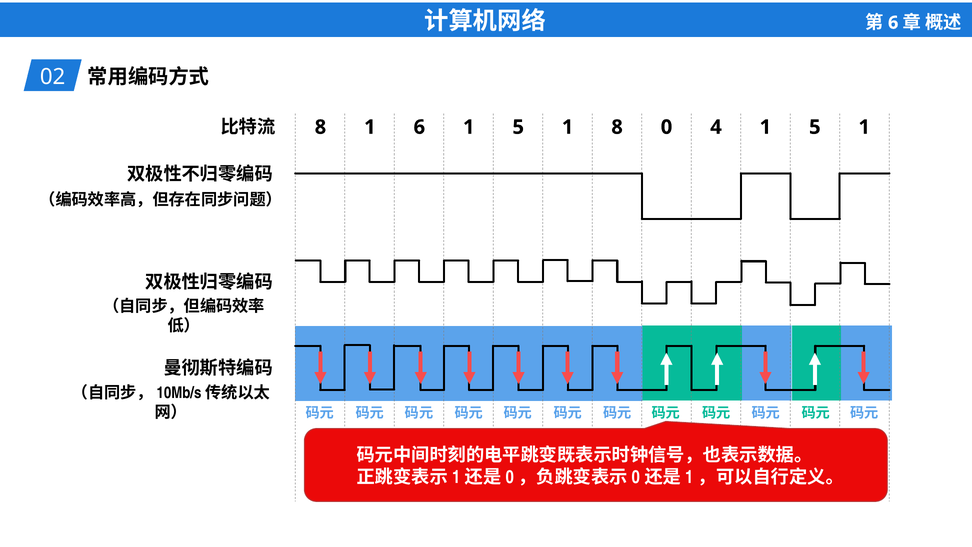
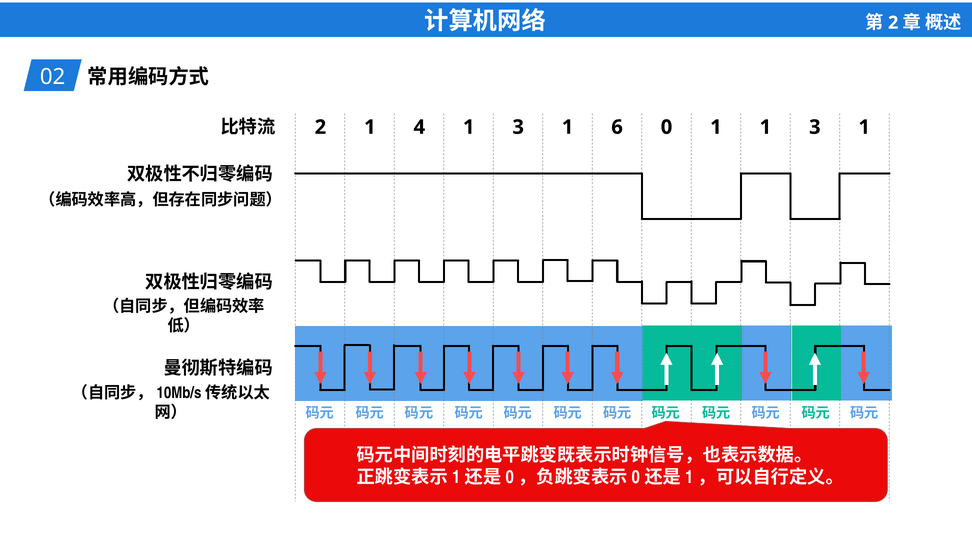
6: 6 -> 2 (893, 23)
8: 8 -> 2 (320, 127)
1 6: 6 -> 4 (419, 127)
5: 5 -> 3 (518, 127)
1 8: 8 -> 6 (617, 127)
0 4: 4 -> 1 (716, 127)
5: 5 -> 3 (815, 127)
